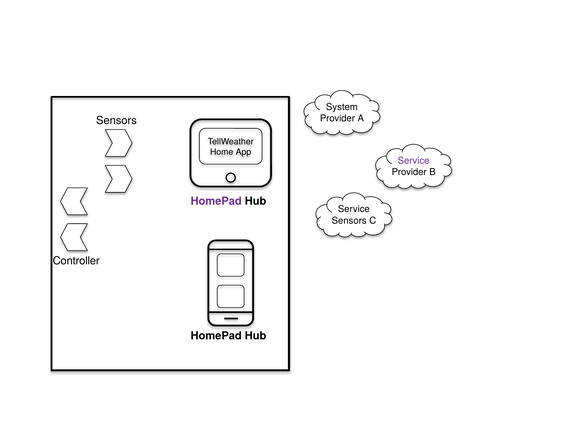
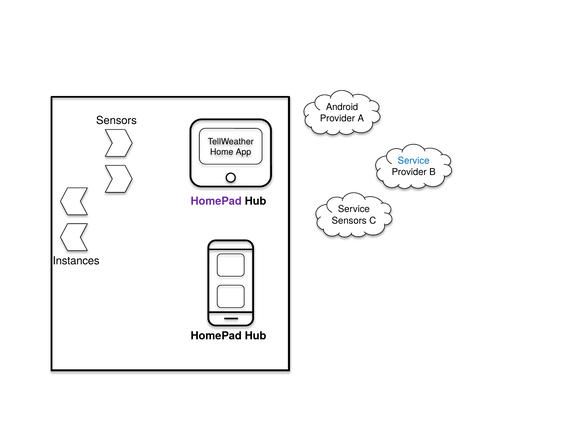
System: System -> Android (342, 107)
Service colour: purple -> blue (414, 161)
Controller: Controller -> Instances (76, 261)
